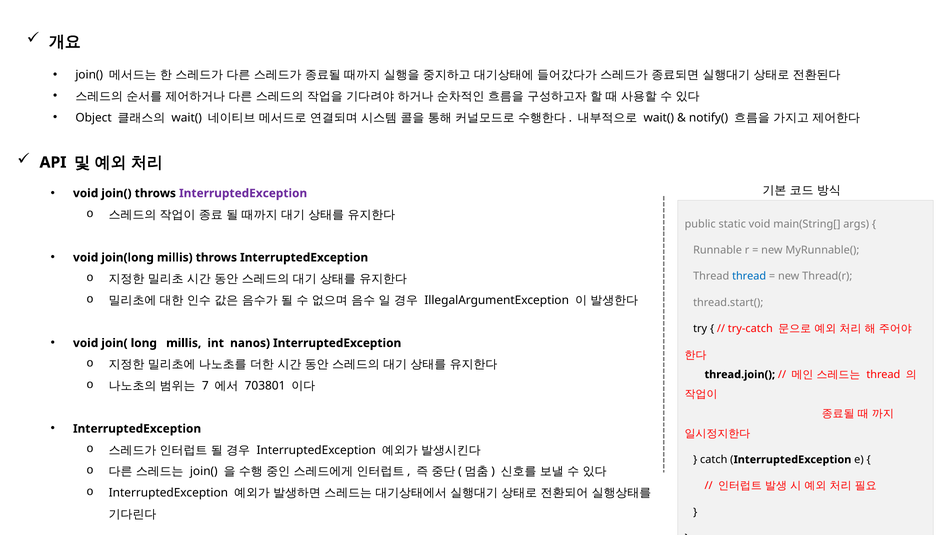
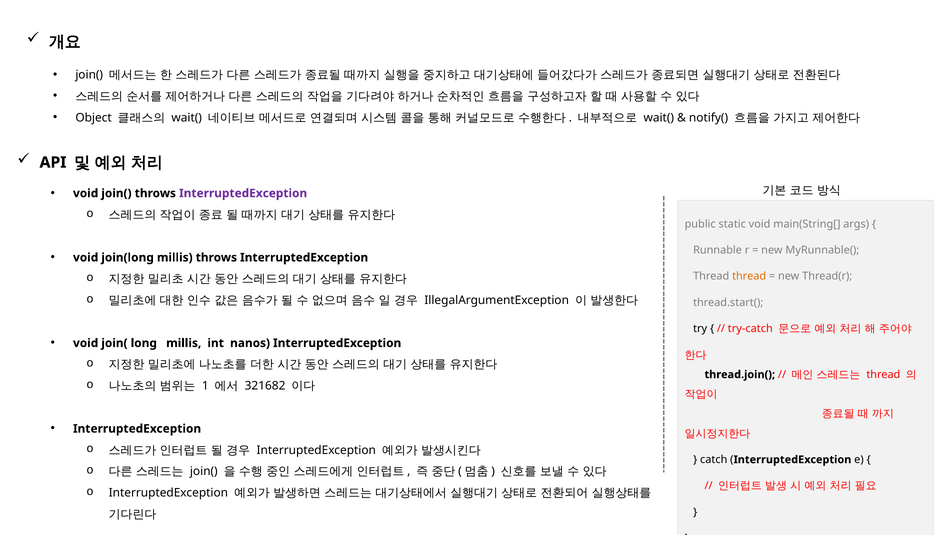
thread colour: blue -> orange (749, 277)
7: 7 -> 1 (205, 386)
703801: 703801 -> 321682 (265, 386)
